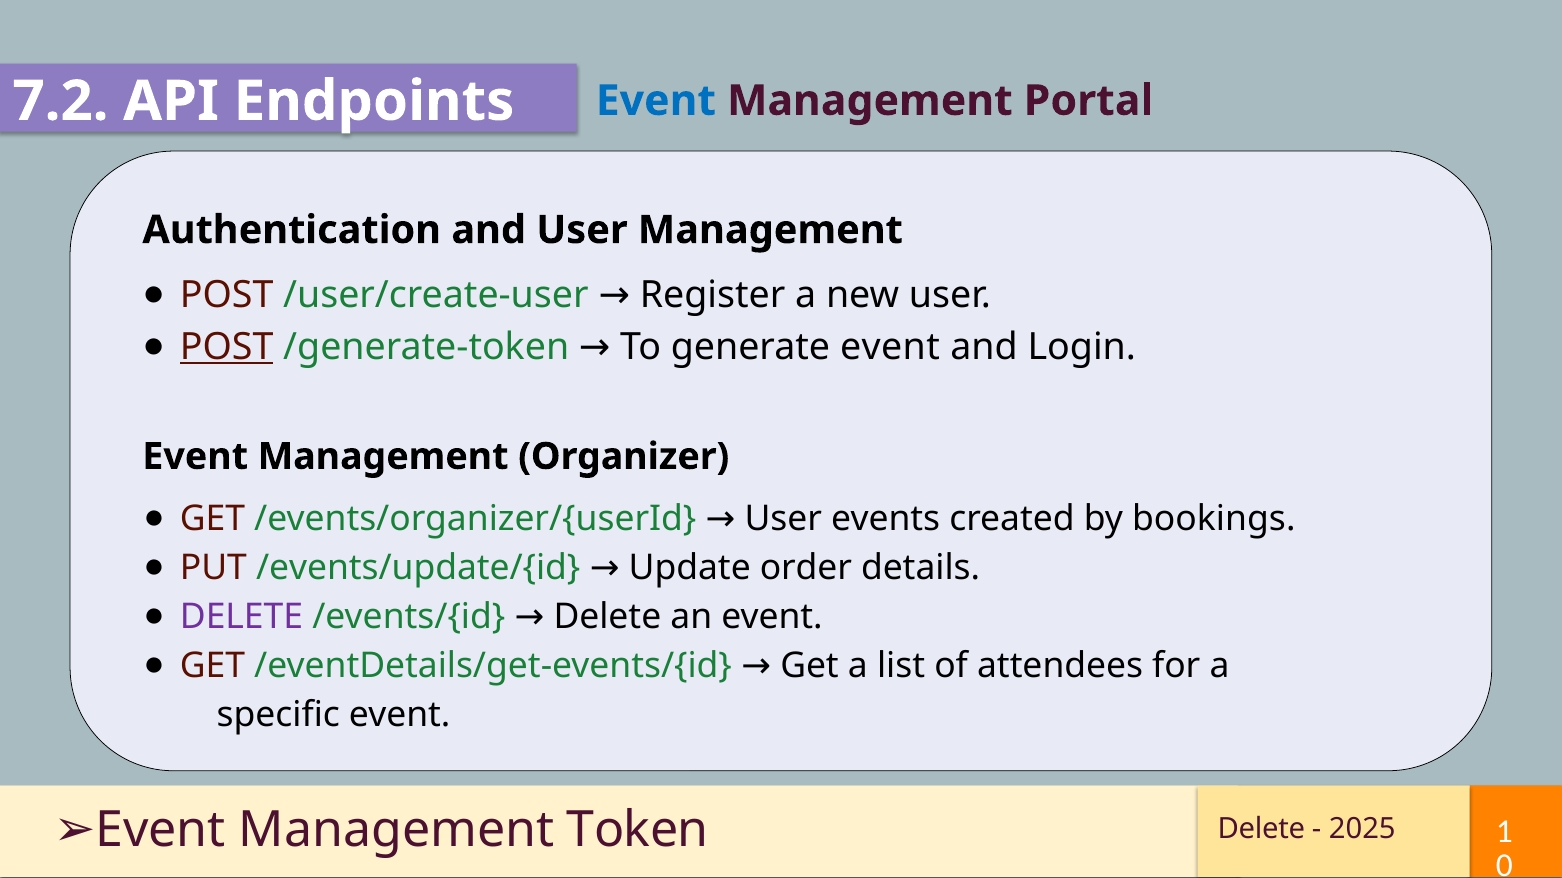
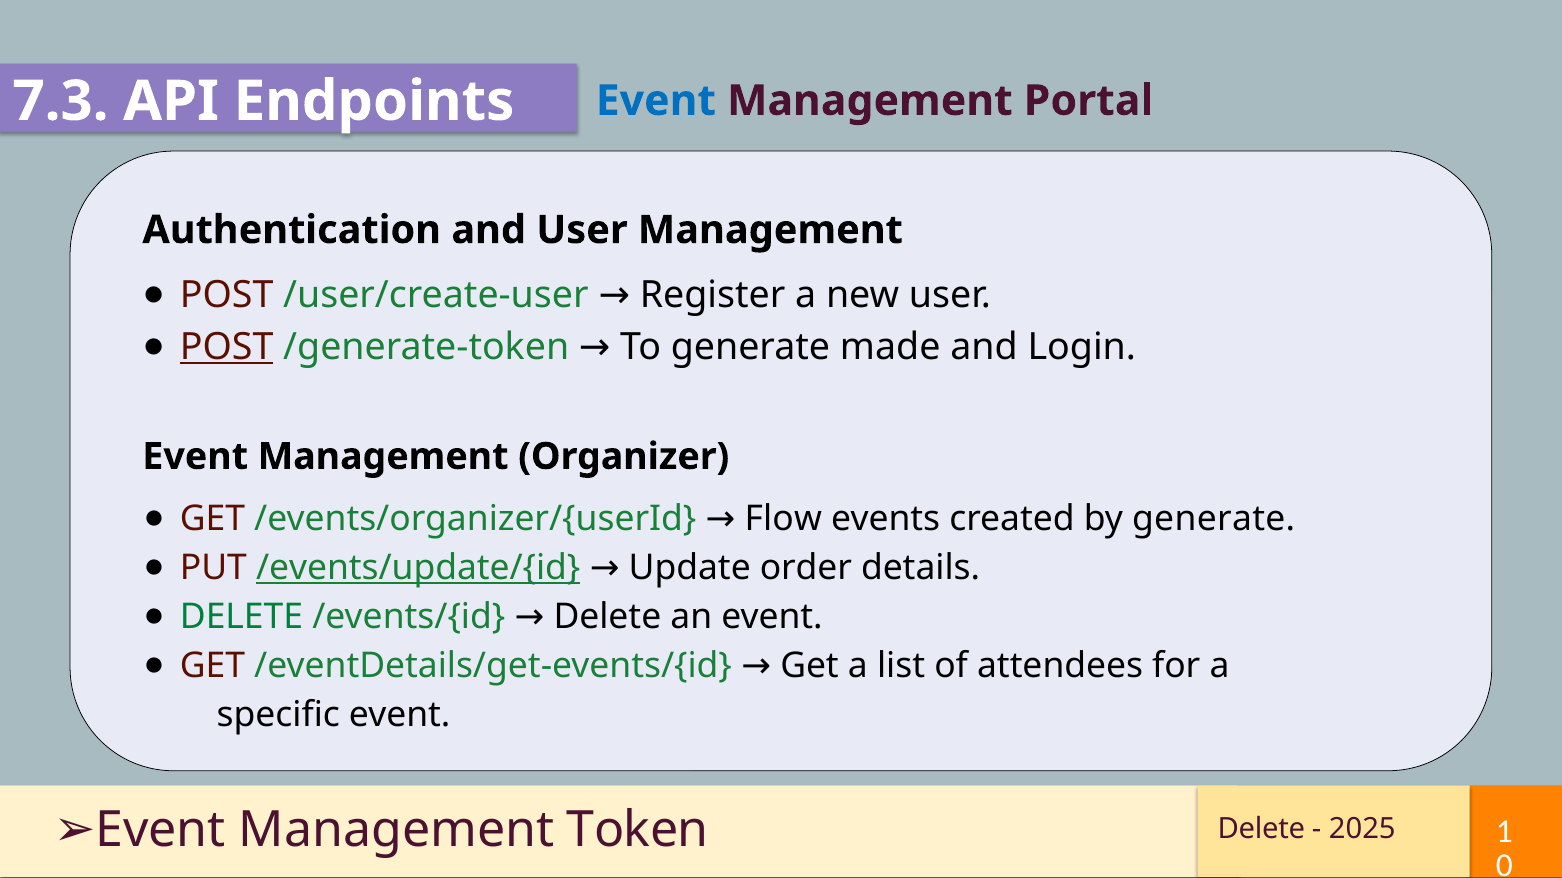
7.2: 7.2 -> 7.3 (60, 101)
generate event: event -> made (890, 347)
/events/organizer/{userId User: User -> Flow (783, 519)
by bookings: bookings -> generate (1214, 519)
/events/update/{id underline: none -> present (418, 568)
DELETE colour: purple -> green (241, 617)
